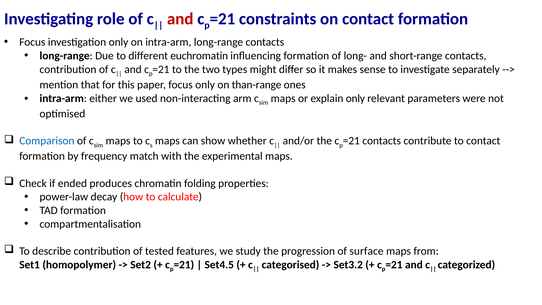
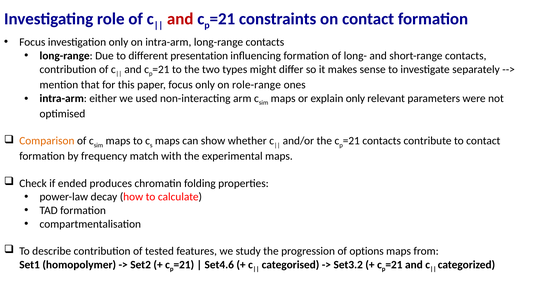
euchromatin: euchromatin -> presentation (199, 56)
than-range: than-range -> role-range (256, 85)
Comparison colour: blue -> orange (47, 141)
surface: surface -> options (367, 251)
Set4.5: Set4.5 -> Set4.6 (219, 265)
